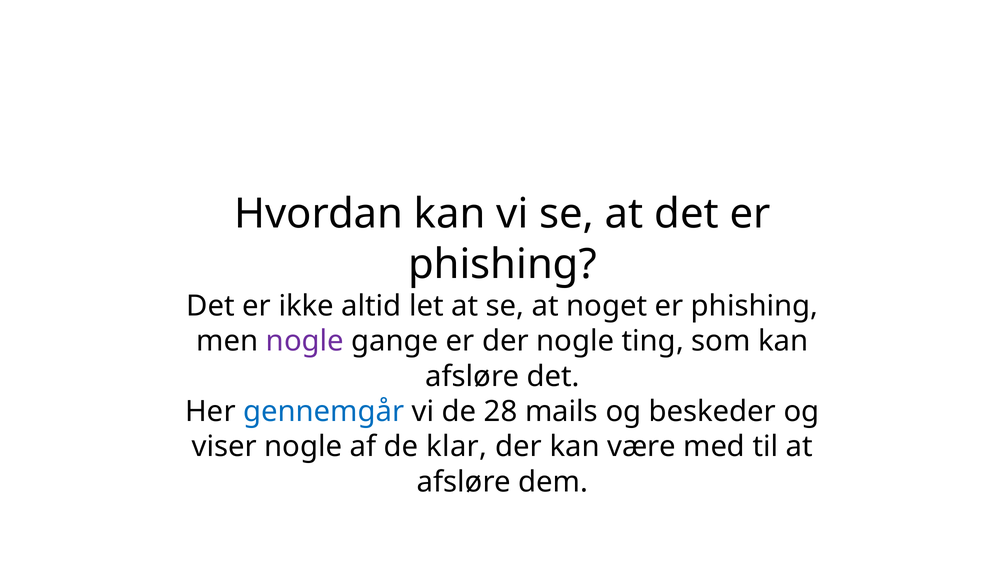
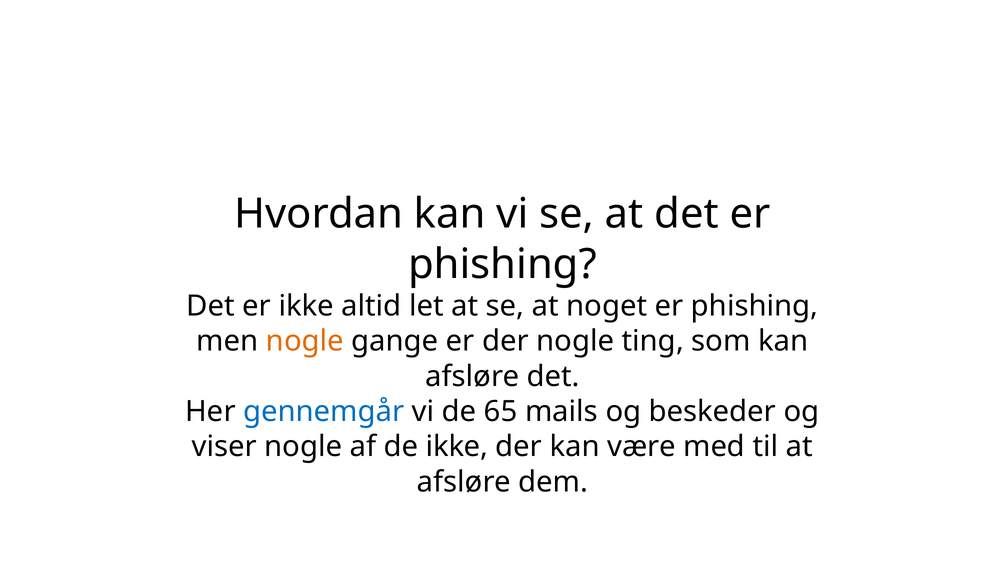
nogle colour: purple -> orange (305, 341)
28: 28 -> 65 (501, 412)
de klar: klar -> ikke (457, 447)
